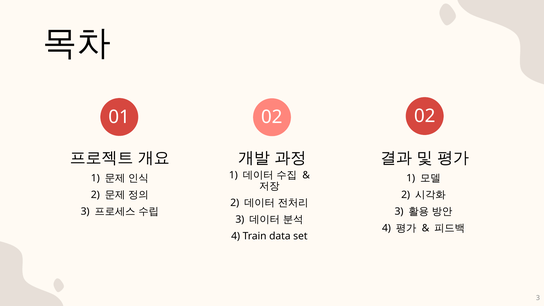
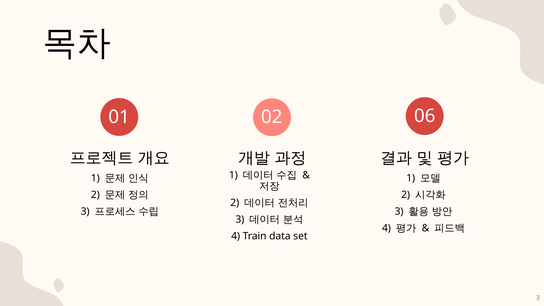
01 02: 02 -> 06 (425, 116)
